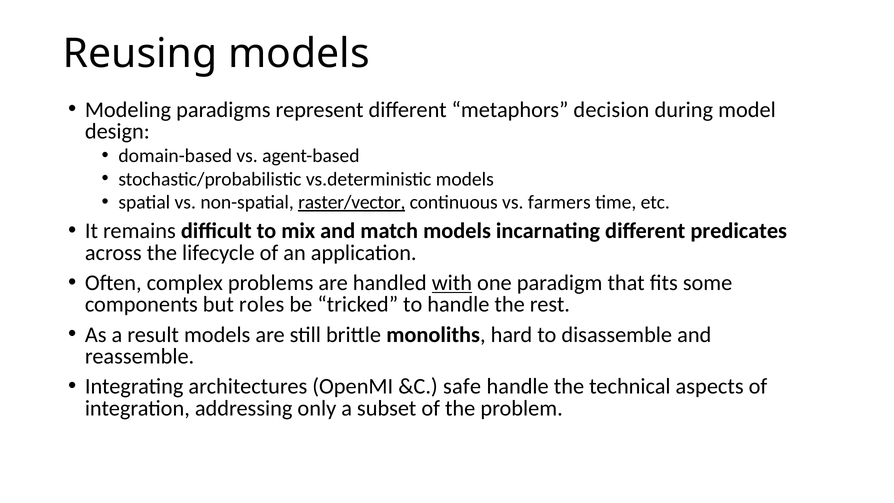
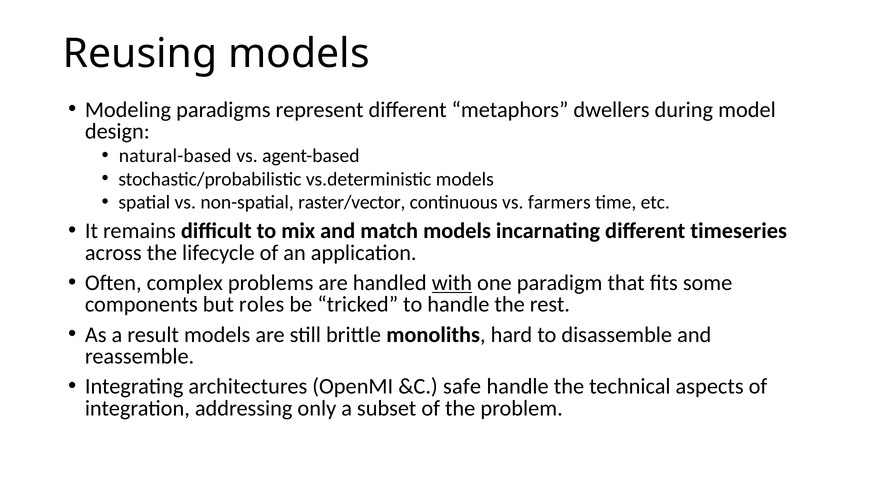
decision: decision -> dwellers (612, 110)
domain-based: domain-based -> natural-based (175, 156)
raster/vector underline: present -> none (352, 202)
predicates: predicates -> timeseries (739, 231)
